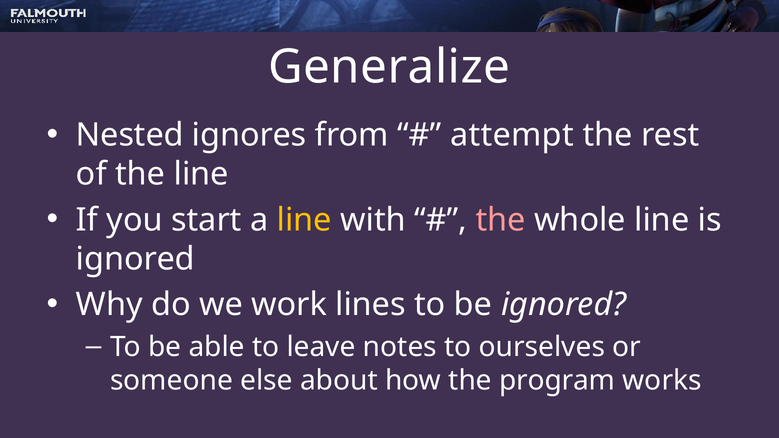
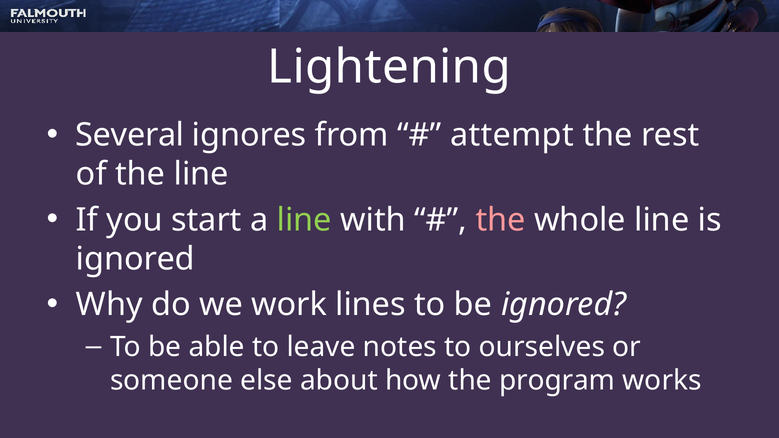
Generalize: Generalize -> Lightening (389, 67)
Nested: Nested -> Several (130, 135)
line colour: yellow -> light green (304, 220)
